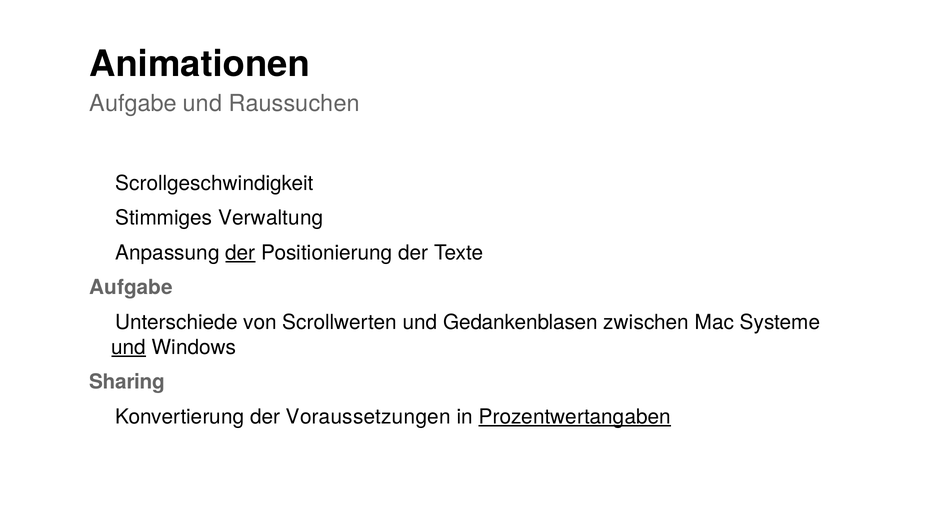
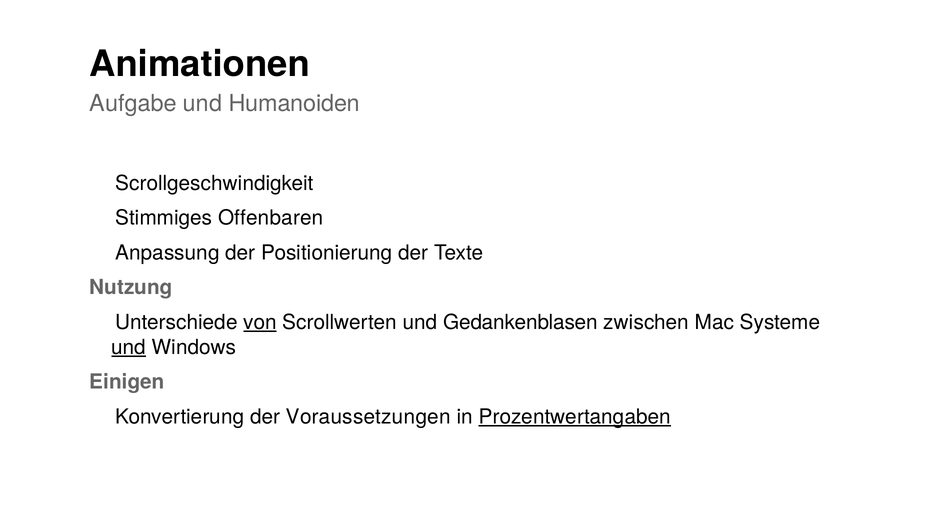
Raussuchen: Raussuchen -> Humanoiden (294, 104)
Verwaltung: Verwaltung -> Offenbaren (271, 218)
der underline: present -> none (240, 253)
Aufgabe: Aufgabe -> Nutzung (131, 288)
von underline: none -> present (260, 322)
Sharing: Sharing -> Einigen (127, 382)
